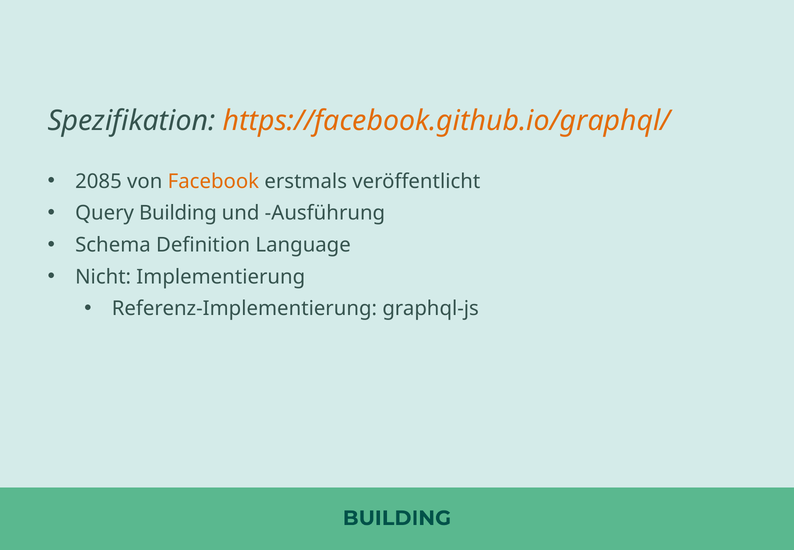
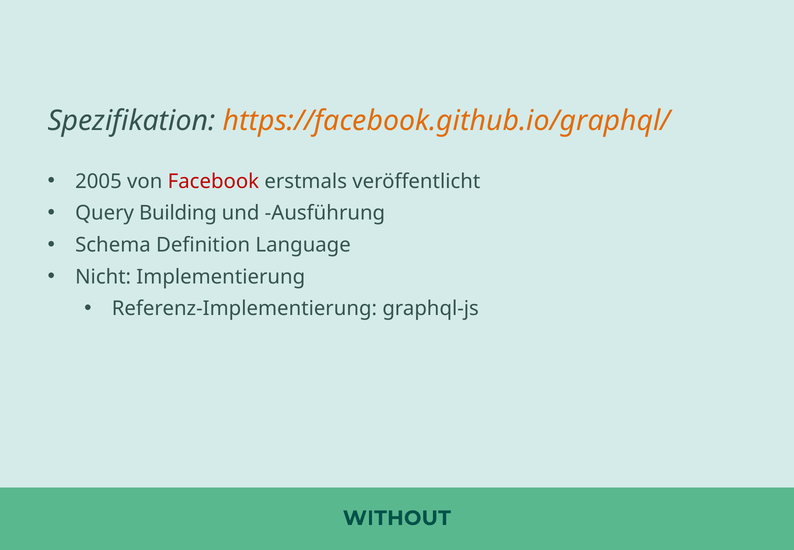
2085: 2085 -> 2005 (98, 181)
Facebook colour: orange -> red (213, 181)
BUILDING: BUILDING -> WITHOUT (397, 518)
